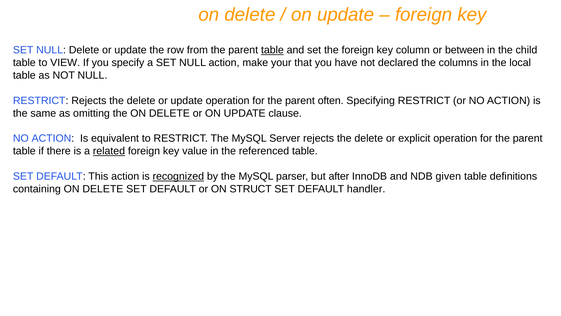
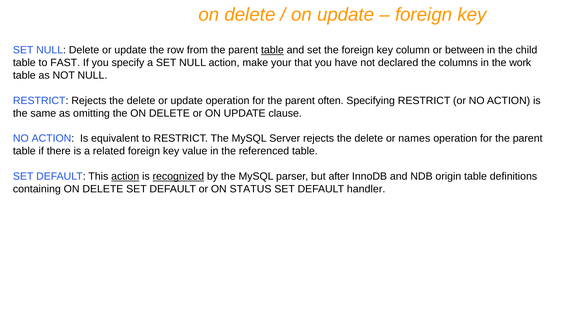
VIEW: VIEW -> FAST (65, 63)
local: local -> work (520, 63)
explicit: explicit -> names (414, 138)
related underline: present -> none (109, 151)
action underline: none -> present (125, 176)
given: given -> origin (448, 176)
STRUCT: STRUCT -> STATUS (251, 189)
